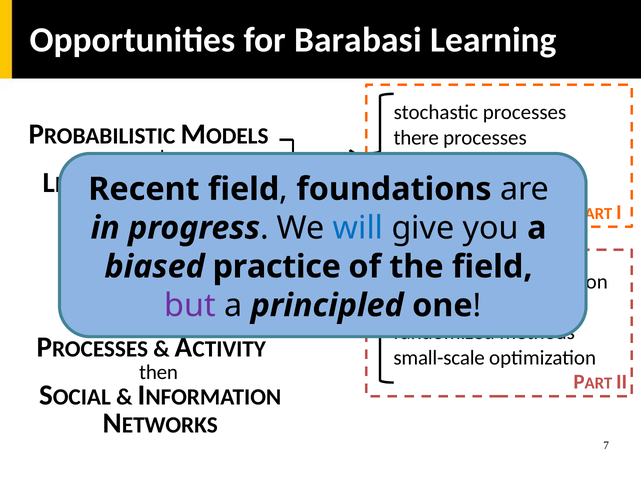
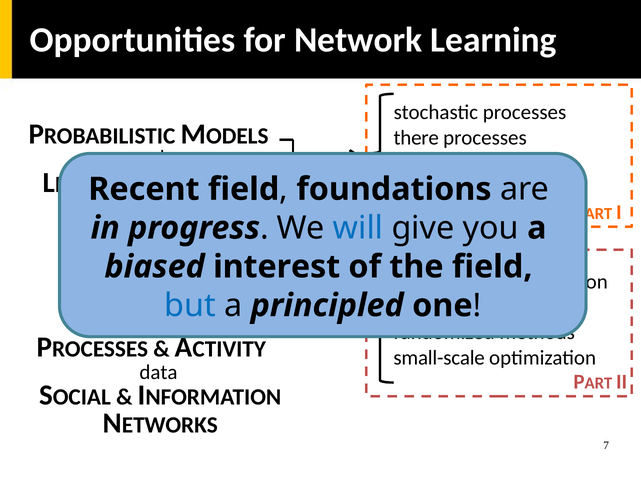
Barabasi: Barabasi -> Network (358, 40)
practice: practice -> interest (277, 267)
but colour: purple -> blue (190, 305)
then: then -> data (158, 372)
